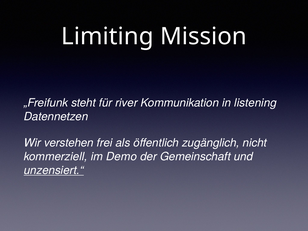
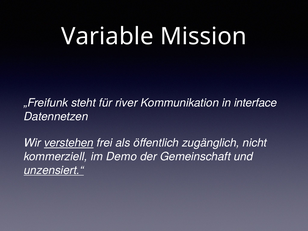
Limiting: Limiting -> Variable (107, 36)
listening: listening -> interface (255, 103)
verstehen underline: none -> present (69, 143)
